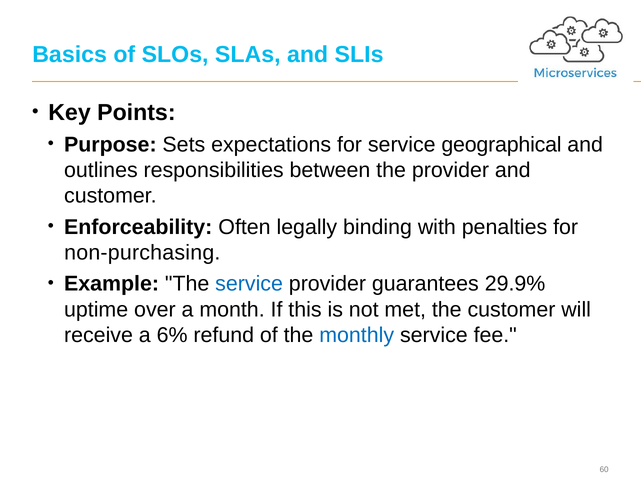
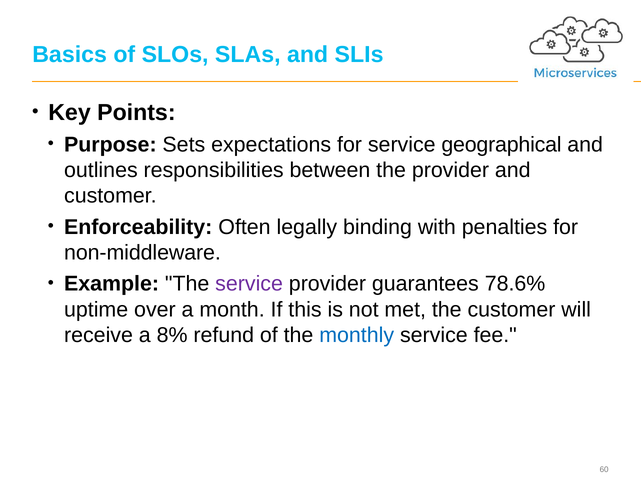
non-purchasing: non-purchasing -> non-middleware (142, 253)
service colour: blue -> purple (249, 284)
29.9%: 29.9% -> 78.6% (515, 284)
6%: 6% -> 8% (172, 335)
